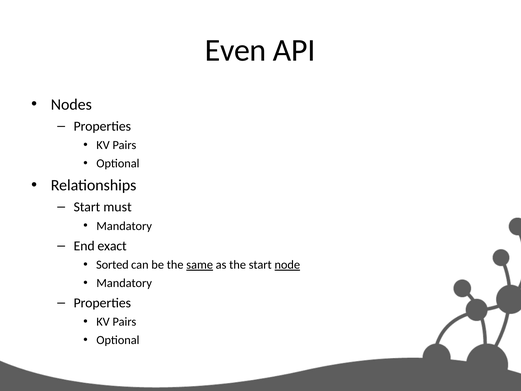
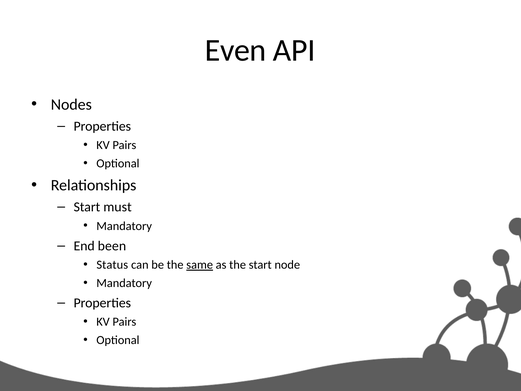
exact: exact -> been (112, 246)
Sorted: Sorted -> Status (112, 265)
node underline: present -> none (287, 265)
